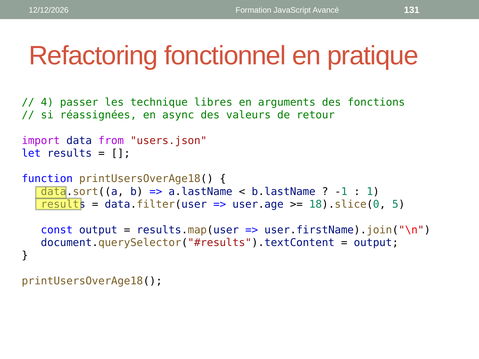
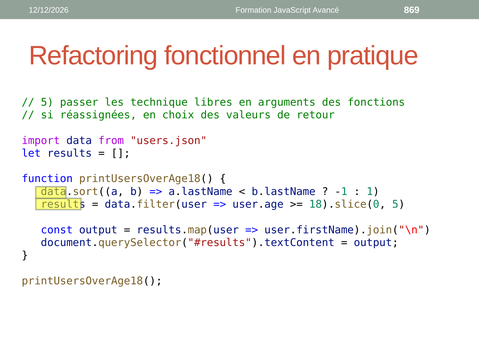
131: 131 -> 869 (412, 10)
4: 4 -> 5 (47, 102)
async: async -> choix (178, 115)
